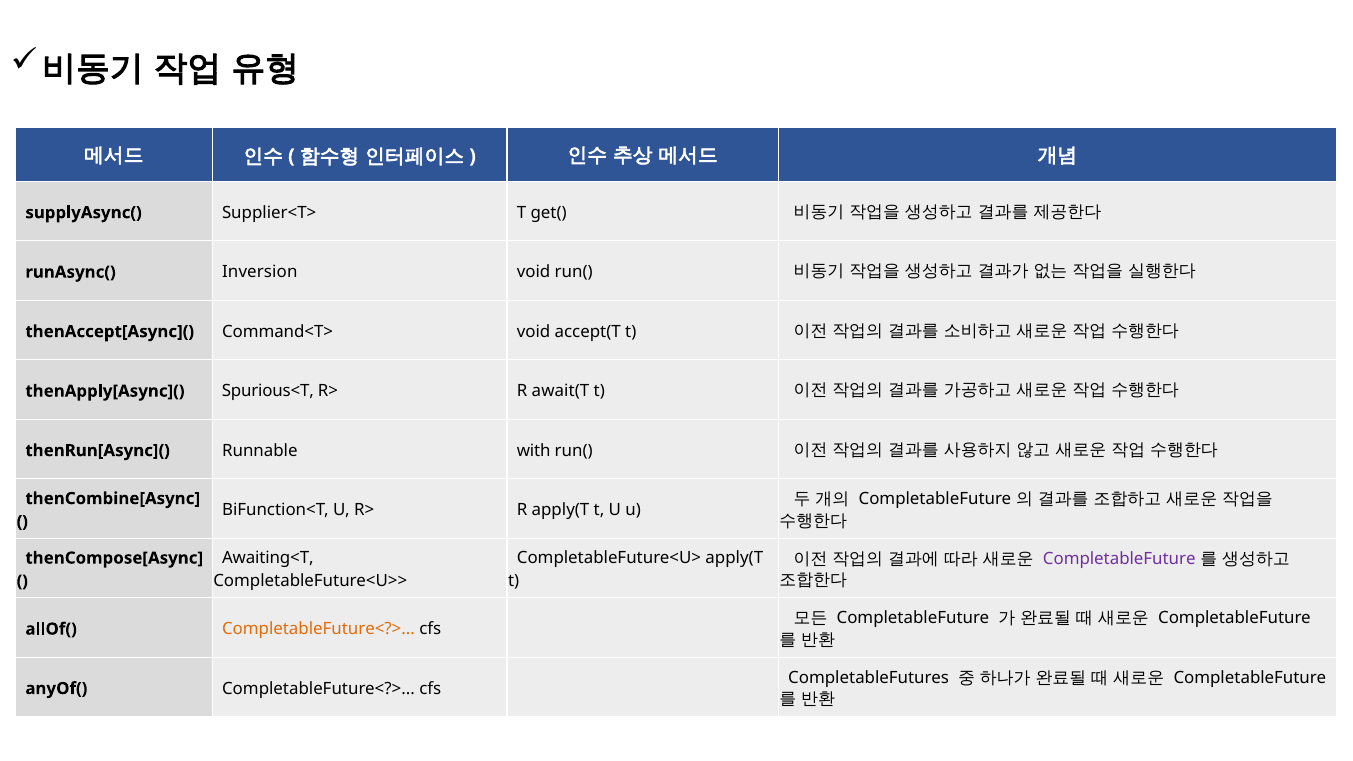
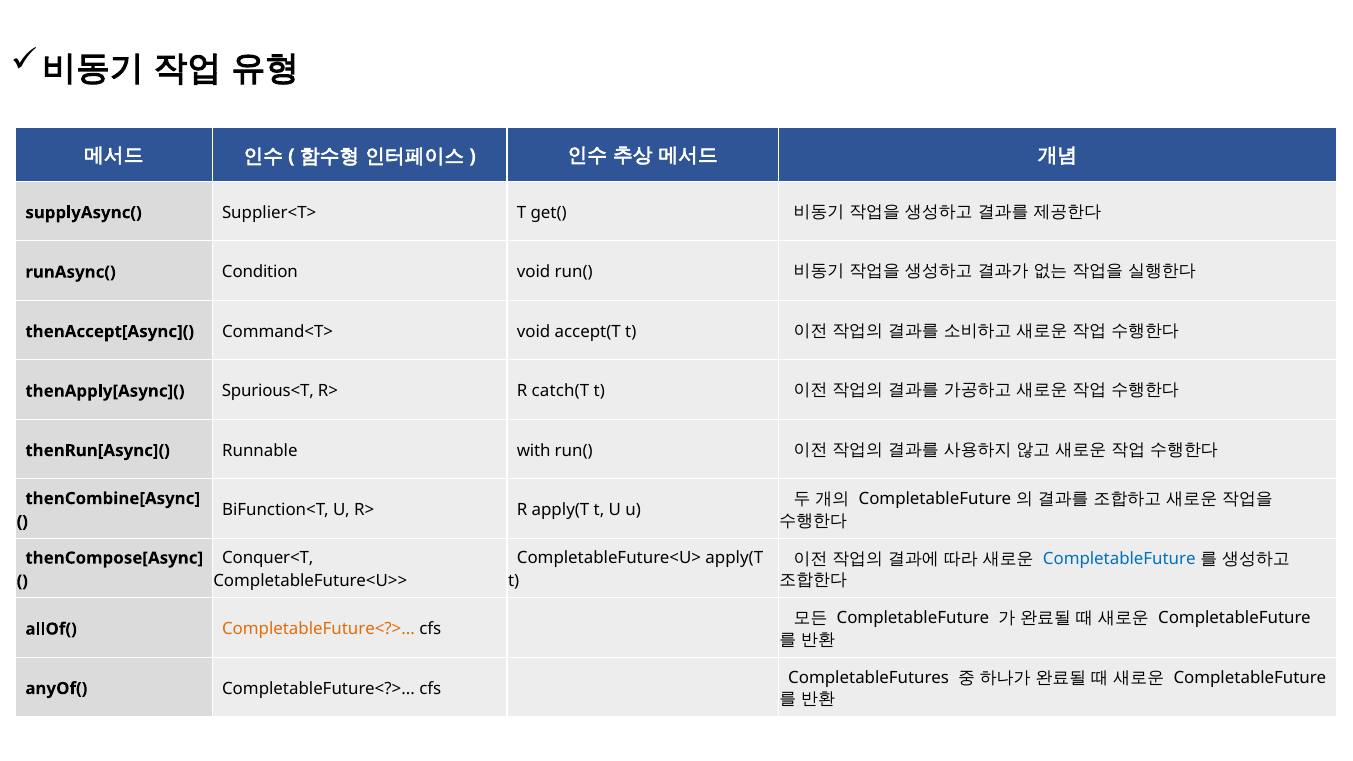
Inversion: Inversion -> Condition (260, 272)
await(T: await(T -> catch(T (560, 391)
CompletableFuture colour: purple -> blue (1119, 559)
Awaiting<T: Awaiting<T -> Conquer<T (268, 558)
